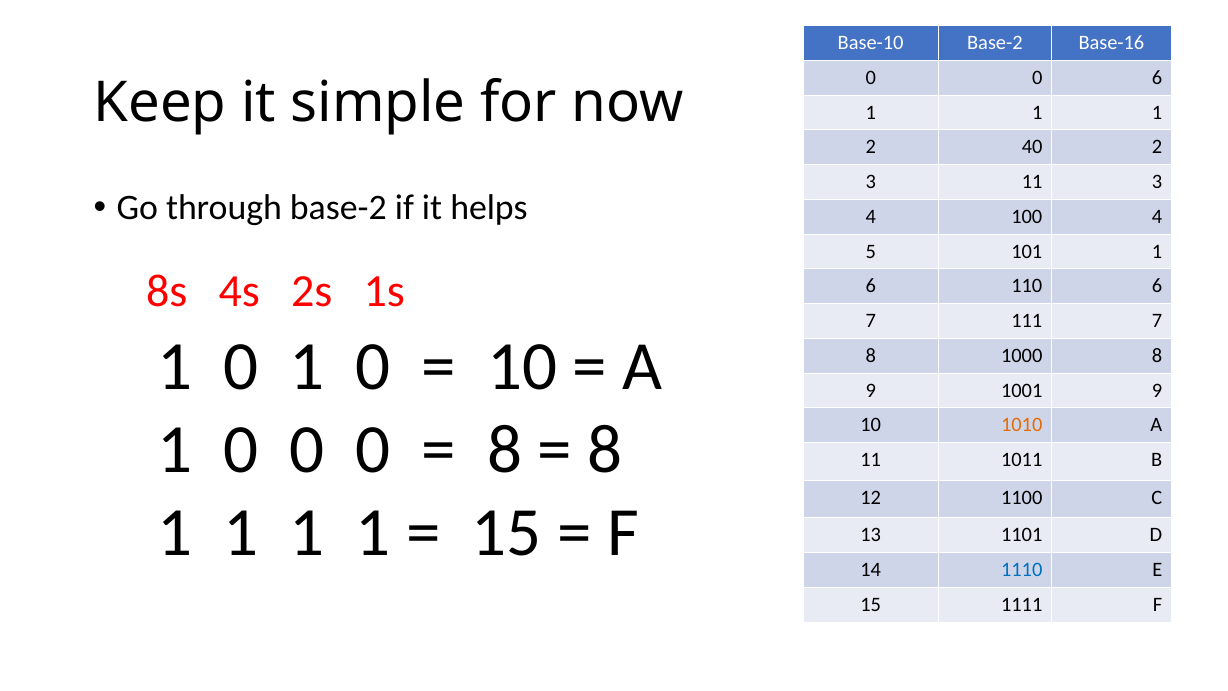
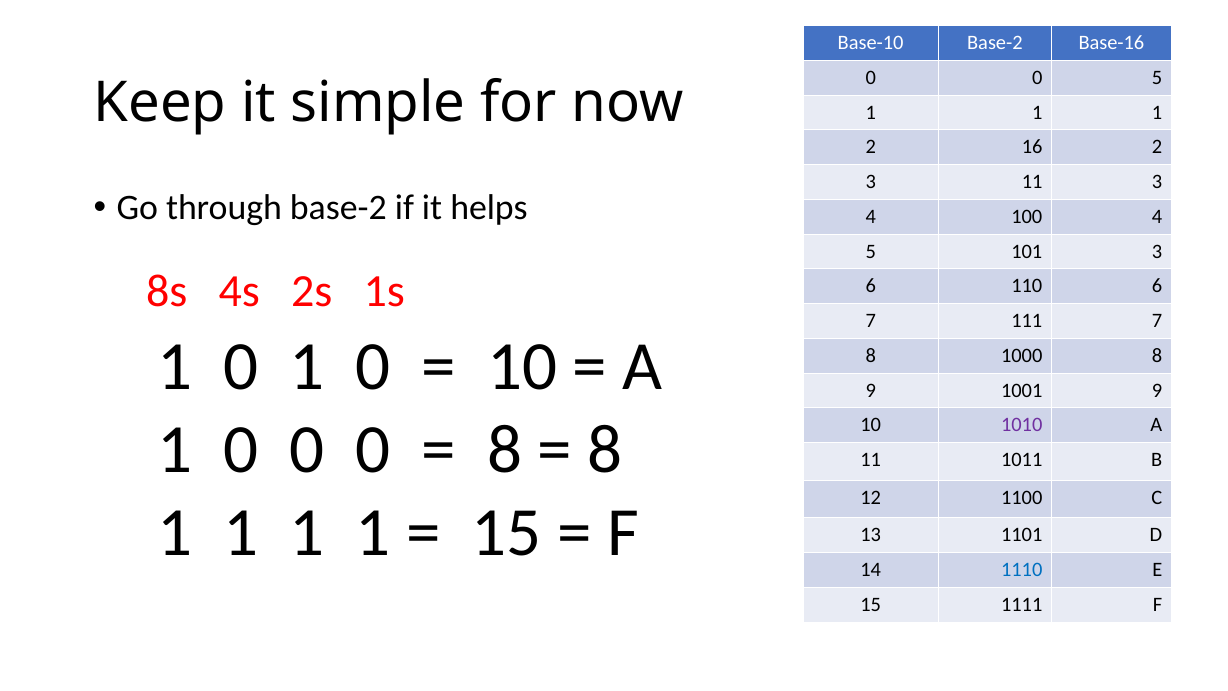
0 6: 6 -> 5 (1157, 78)
40: 40 -> 16 (1032, 147)
101 1: 1 -> 3 (1157, 251)
1010 colour: orange -> purple (1022, 425)
